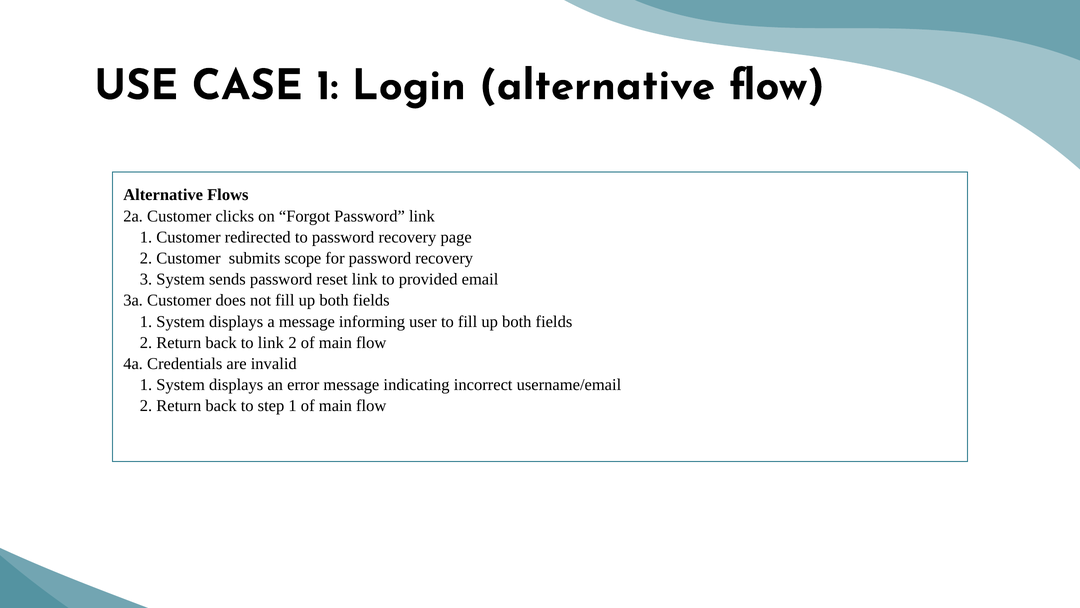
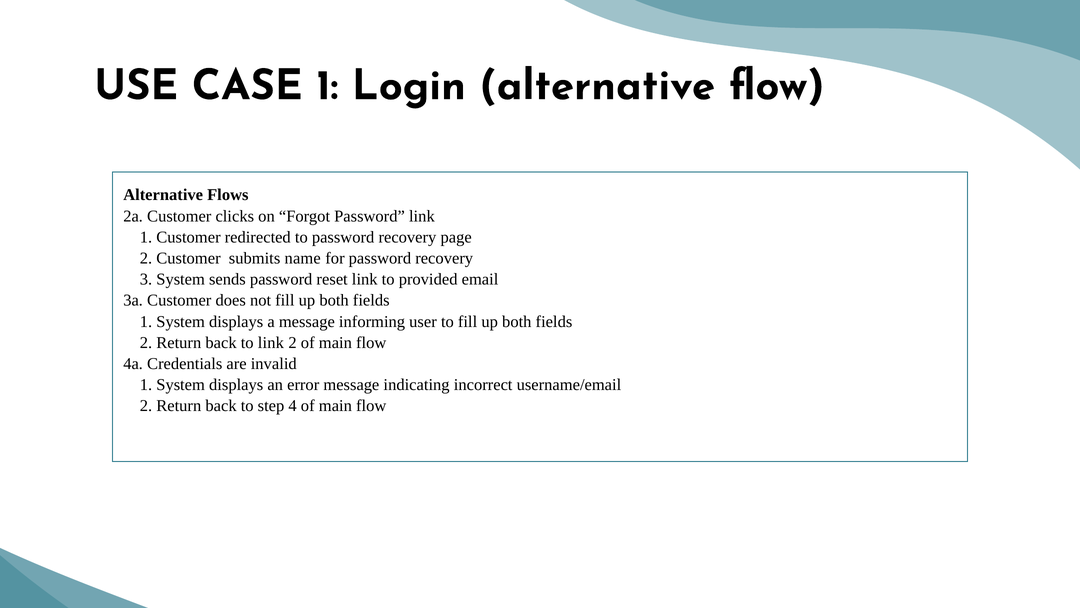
scope: scope -> name (303, 258)
step 1: 1 -> 4 (293, 406)
